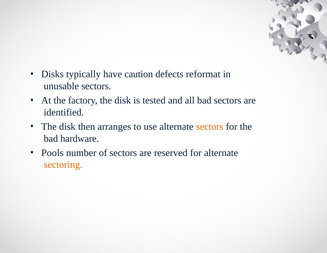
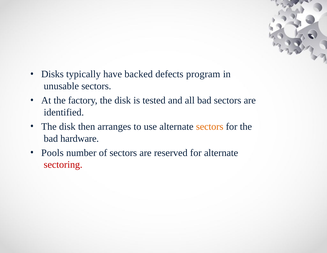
caution: caution -> backed (139, 74)
reformat: reformat -> program (203, 74)
sectoring colour: orange -> red (63, 164)
